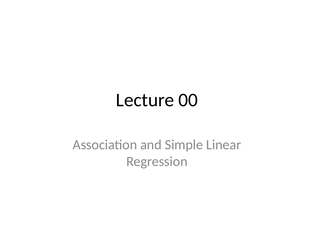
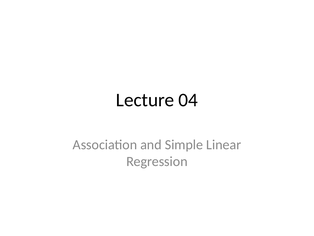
00: 00 -> 04 (188, 100)
